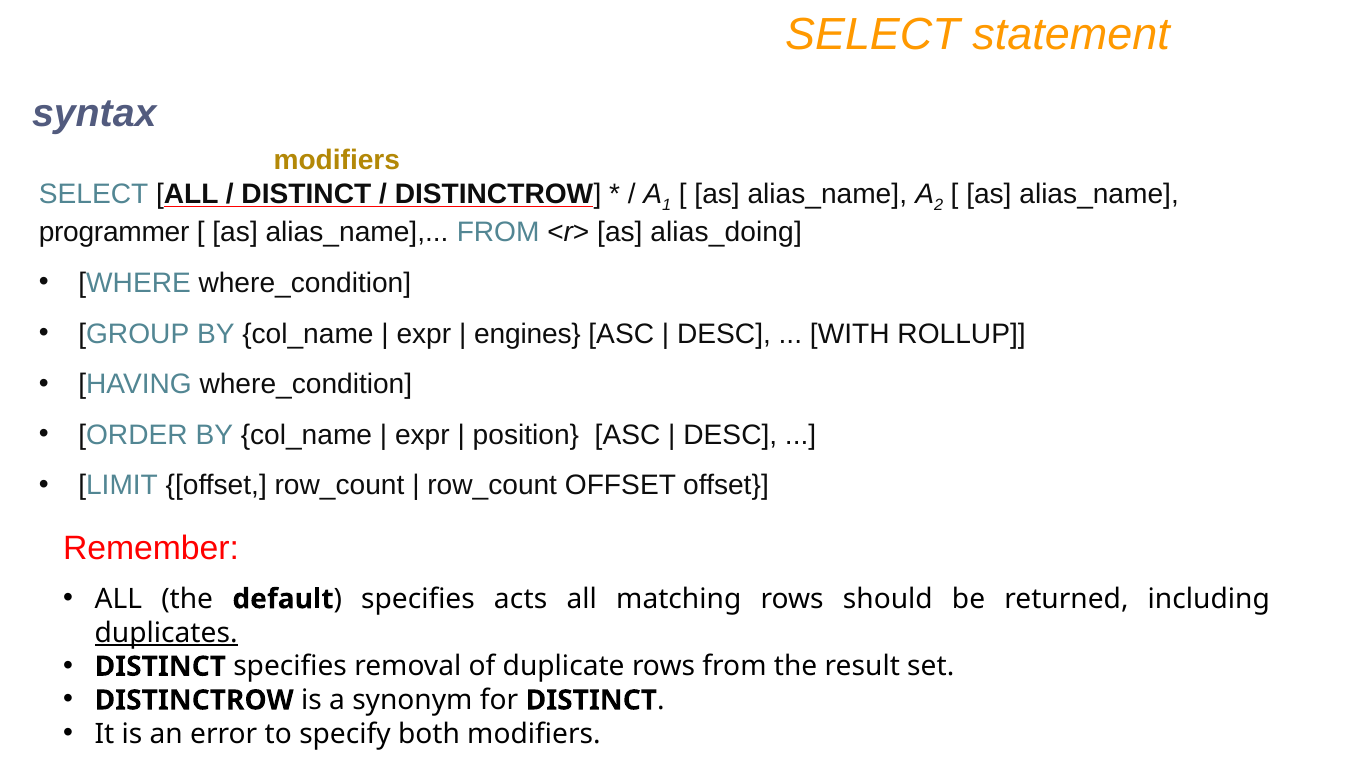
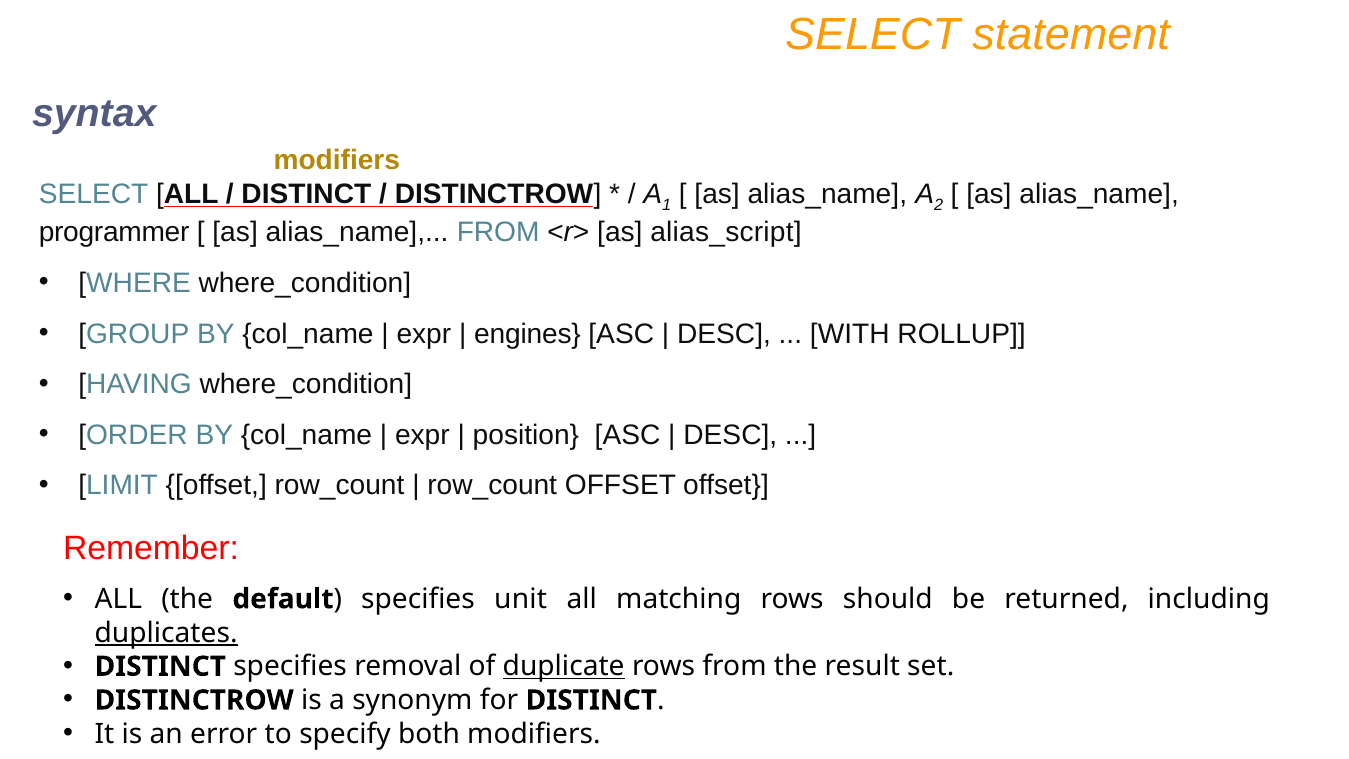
alias_doing: alias_doing -> alias_script (726, 233)
acts: acts -> unit (521, 599)
duplicate underline: none -> present (564, 666)
